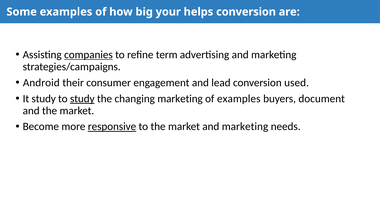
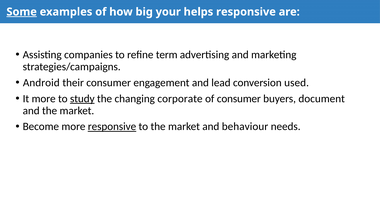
Some underline: none -> present (22, 12)
helps conversion: conversion -> responsive (246, 12)
companies underline: present -> none (88, 55)
It study: study -> more (44, 98)
changing marketing: marketing -> corporate (180, 98)
of examples: examples -> consumer (239, 98)
market and marketing: marketing -> behaviour (245, 126)
